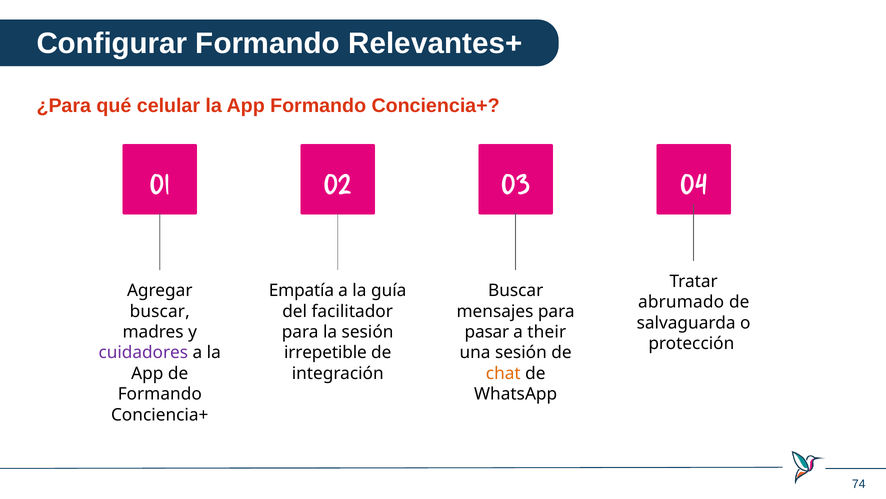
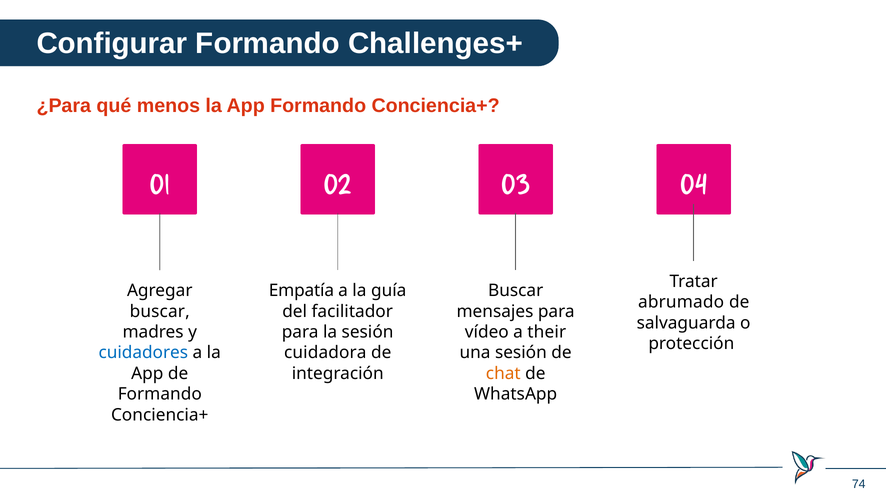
Relevantes+: Relevantes+ -> Challenges+ (435, 43)
celular: celular -> menos (168, 106)
pasar: pasar -> vídeo (487, 332)
cuidadores colour: purple -> blue (143, 352)
irrepetible: irrepetible -> cuidadora (325, 352)
